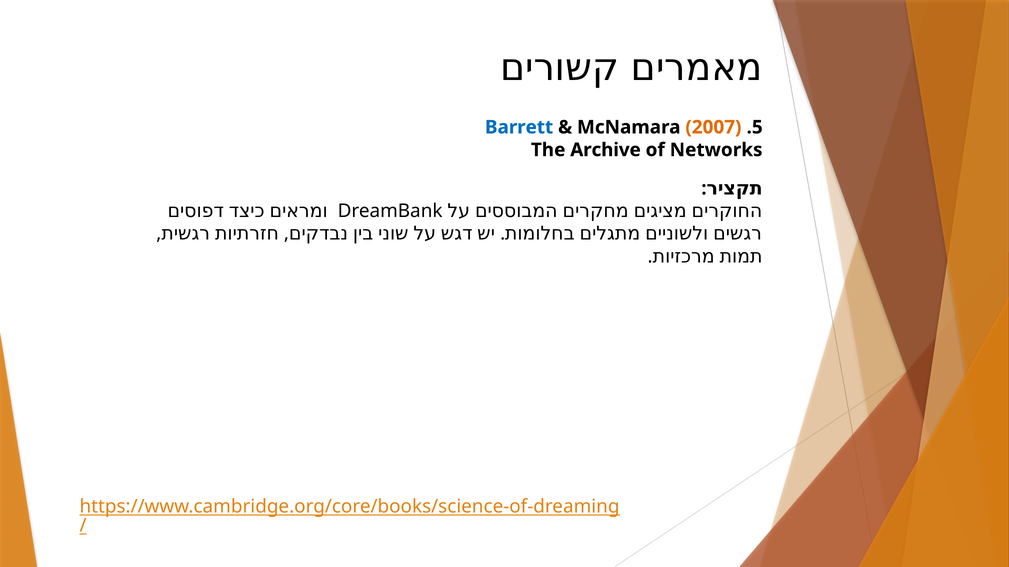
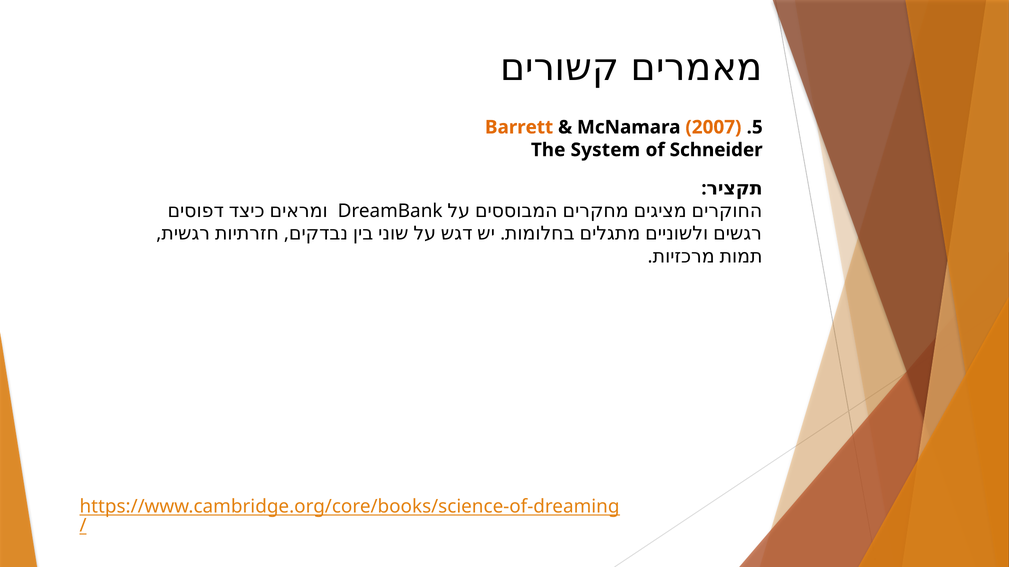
Barrett colour: blue -> orange (519, 127)
Archive: Archive -> System (605, 150)
Networks: Networks -> Schneider (716, 150)
